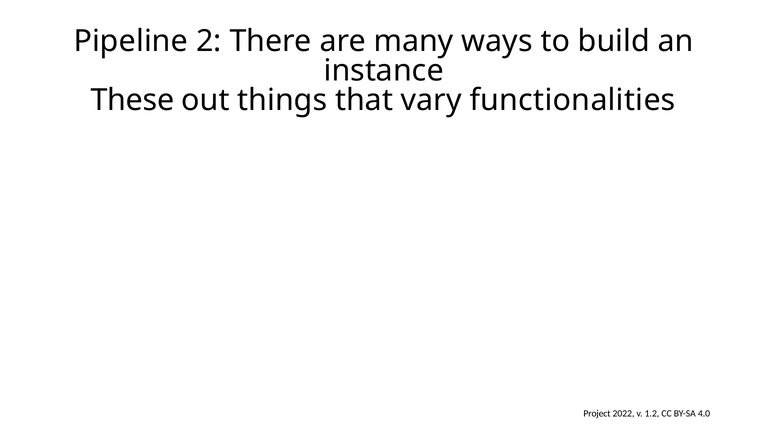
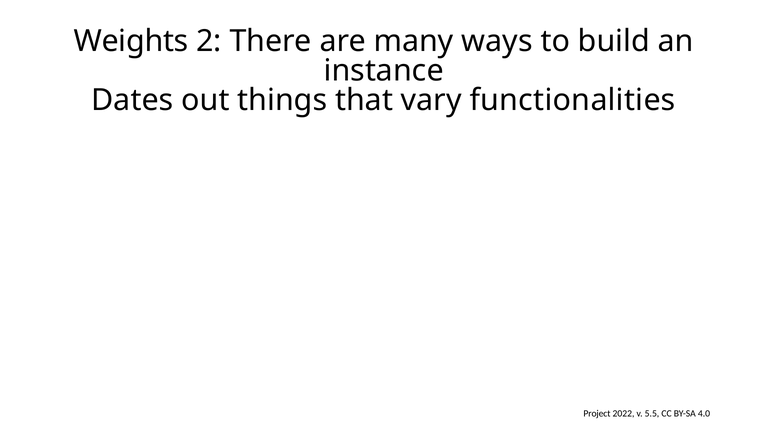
Pipeline: Pipeline -> Weights (131, 41)
These: These -> Dates (132, 100)
1.2: 1.2 -> 5.5 (652, 413)
